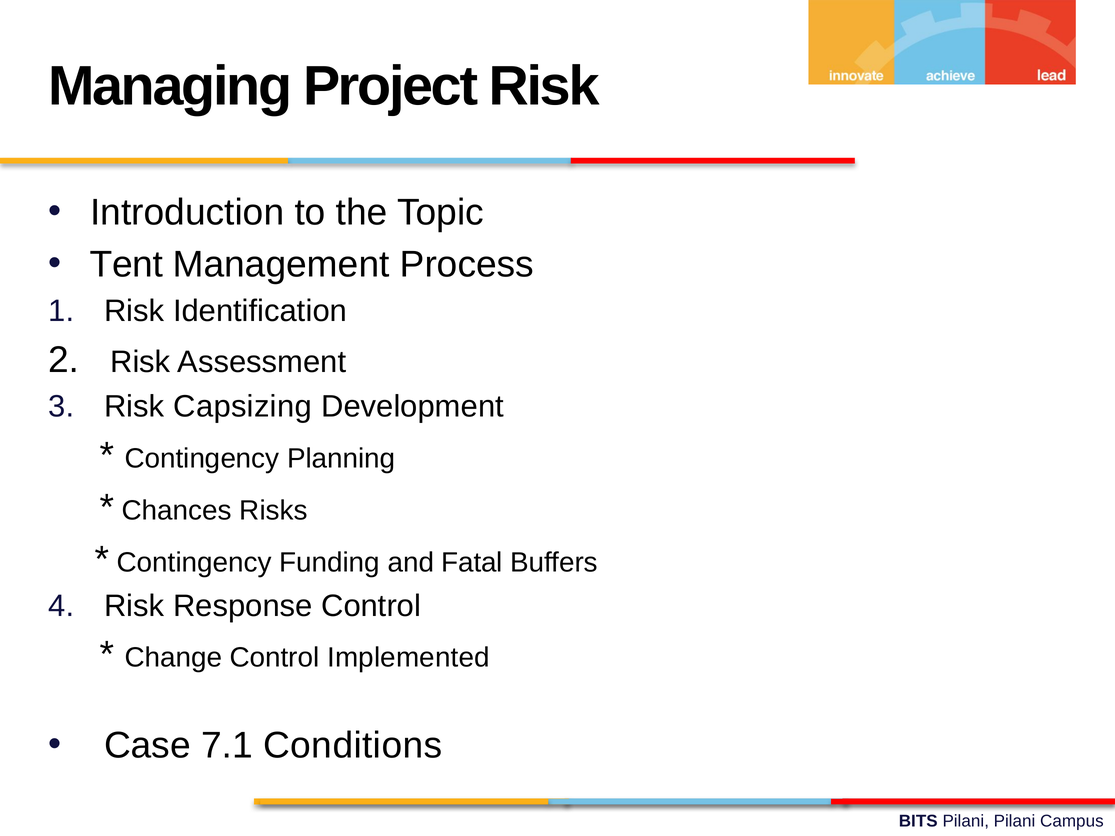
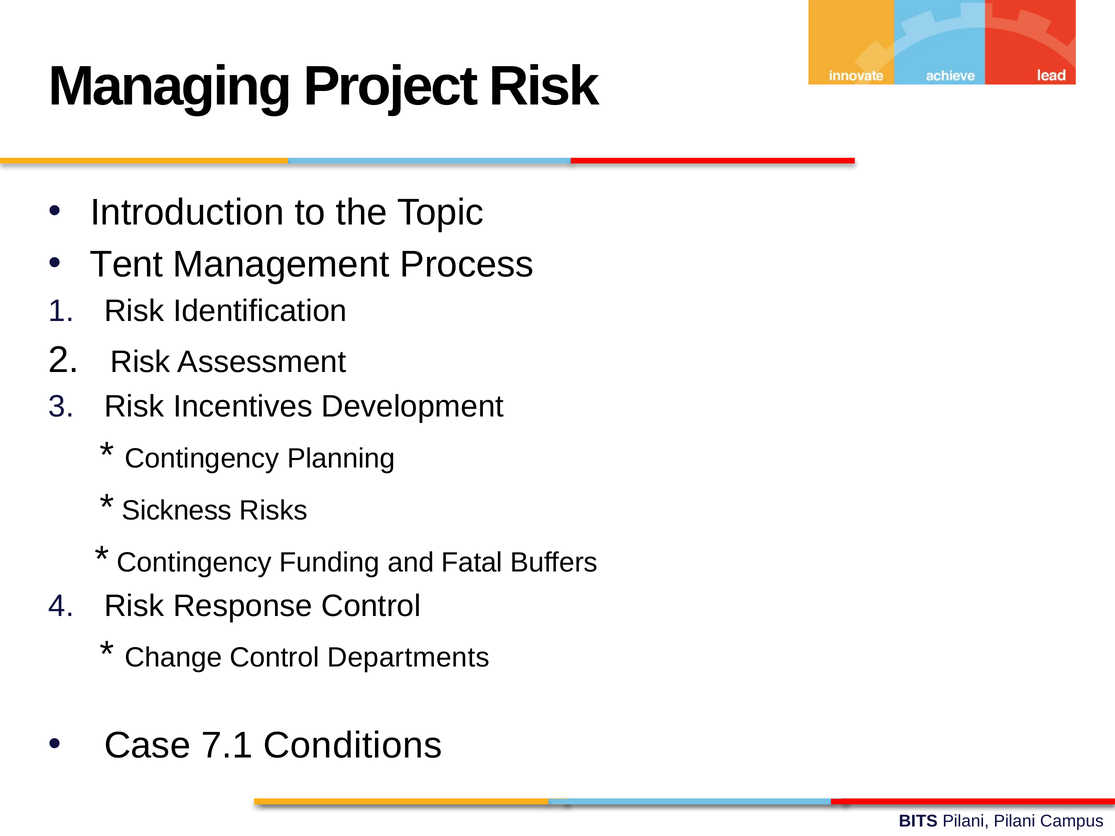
Capsizing: Capsizing -> Incentives (243, 407)
Chances: Chances -> Sickness (177, 511)
Implemented: Implemented -> Departments (408, 658)
